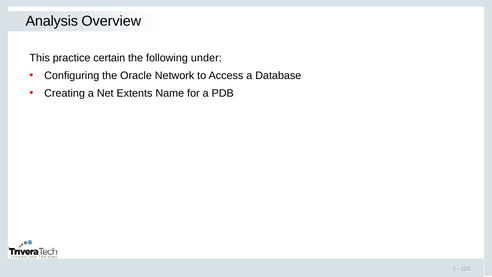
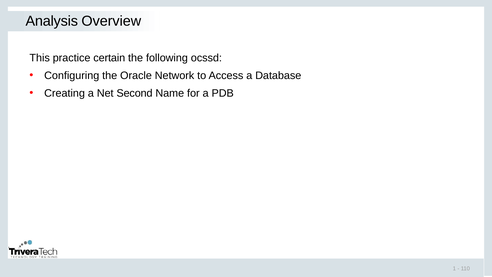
under: under -> ocssd (206, 58)
Extents: Extents -> Second (135, 93)
